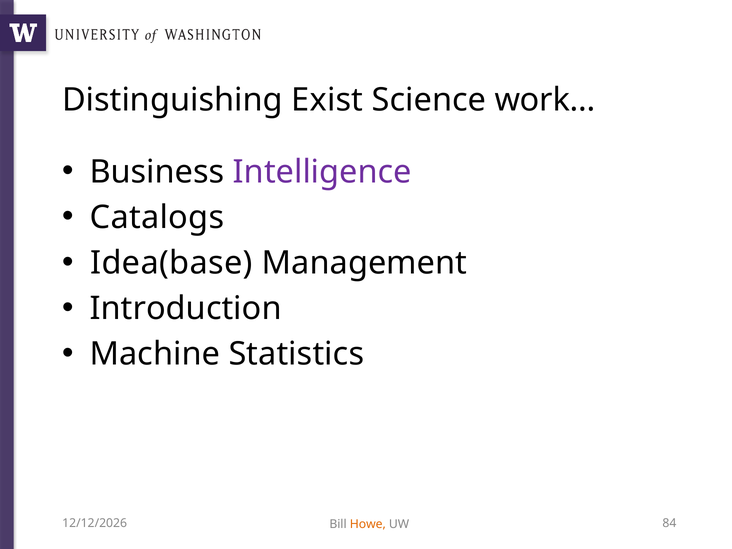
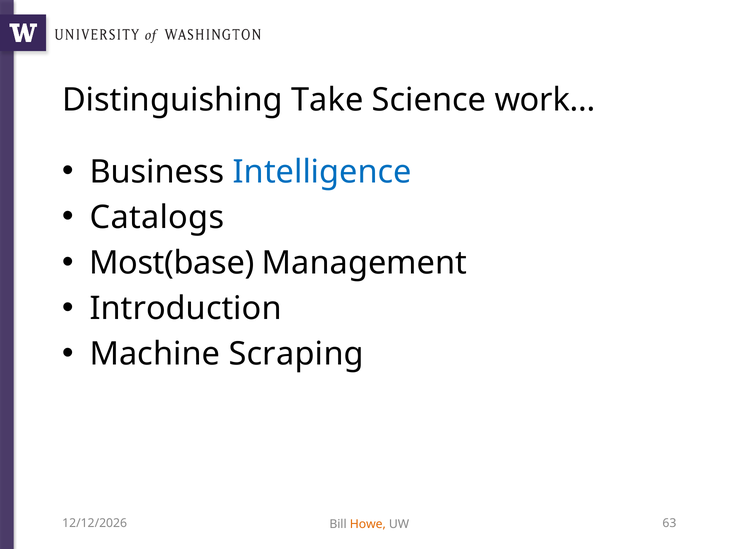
Exist: Exist -> Take (327, 100)
Intelligence colour: purple -> blue (322, 172)
Idea(base: Idea(base -> Most(base (172, 263)
Statistics: Statistics -> Scraping (296, 354)
84: 84 -> 63 (669, 523)
